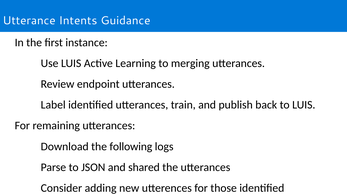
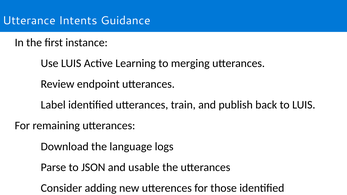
following: following -> language (131, 147)
shared: shared -> usable (144, 167)
